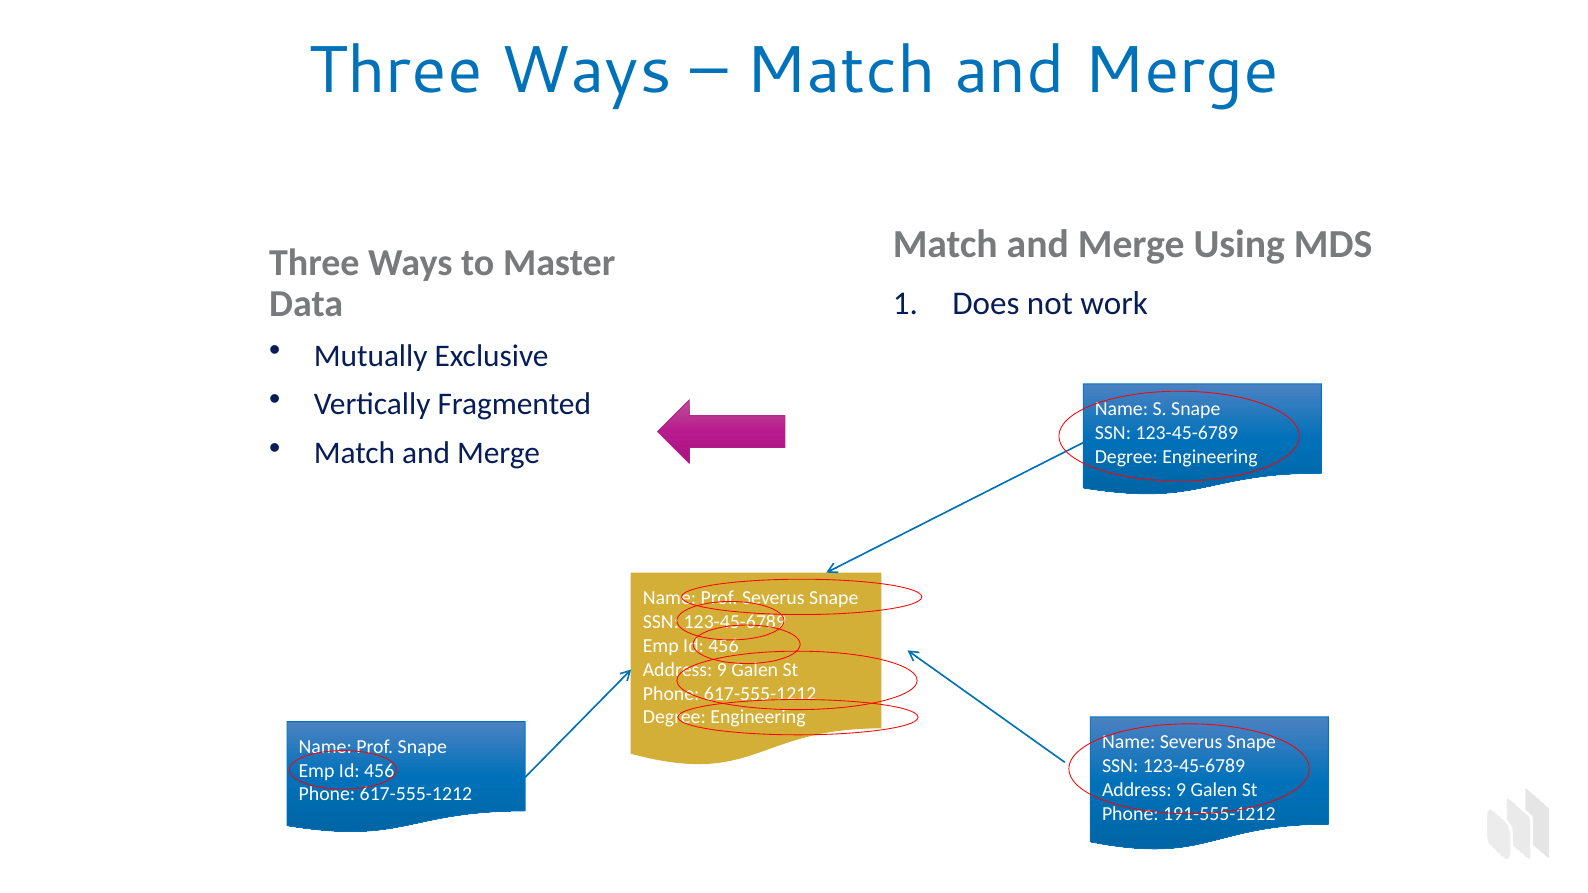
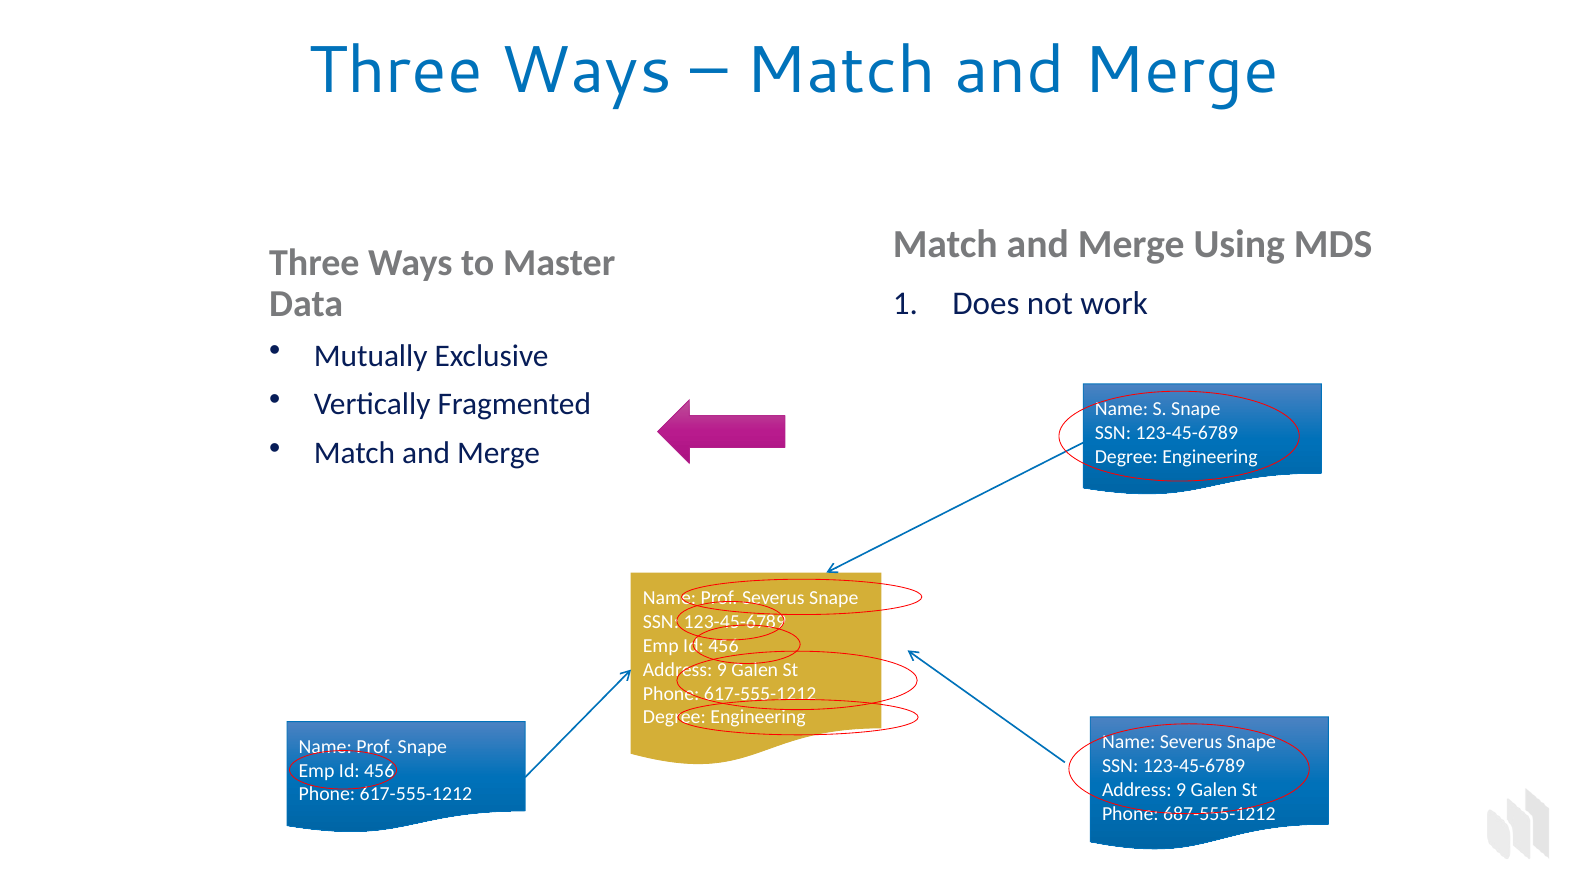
191-555-1212: 191-555-1212 -> 687-555-1212 (1219, 814)
